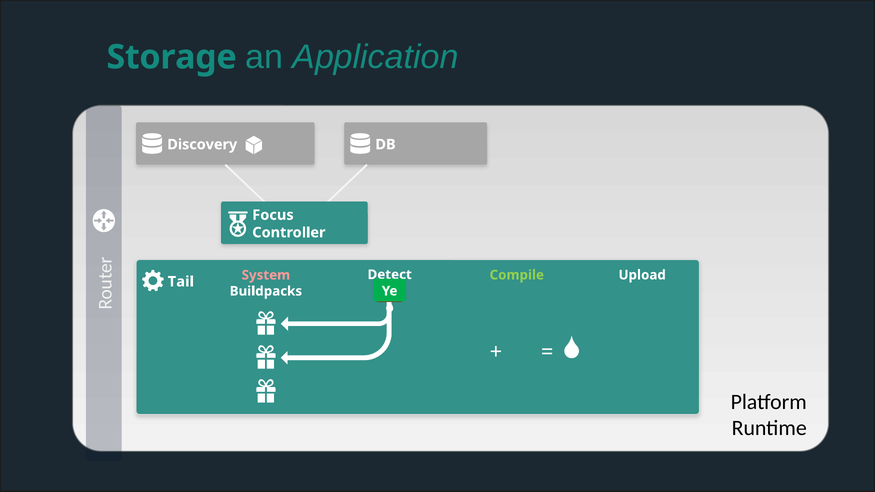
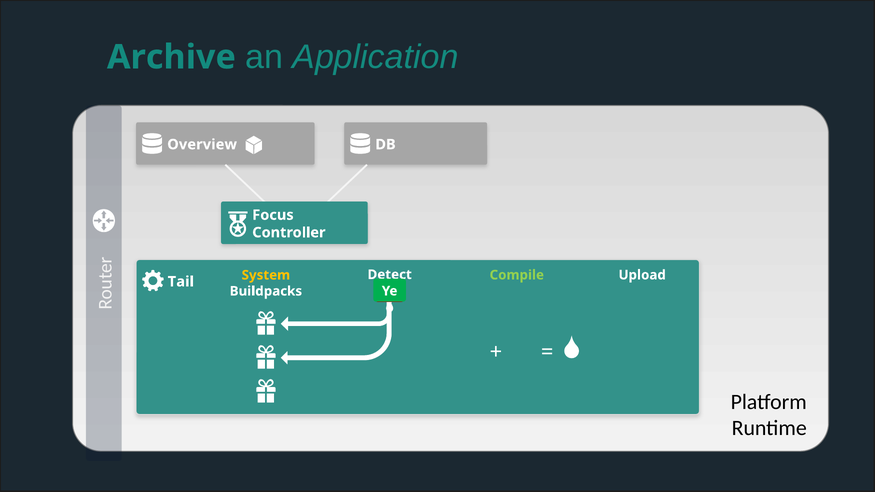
Storage: Storage -> Archive (171, 57)
Discovery: Discovery -> Overview (202, 145)
System colour: pink -> yellow (266, 275)
